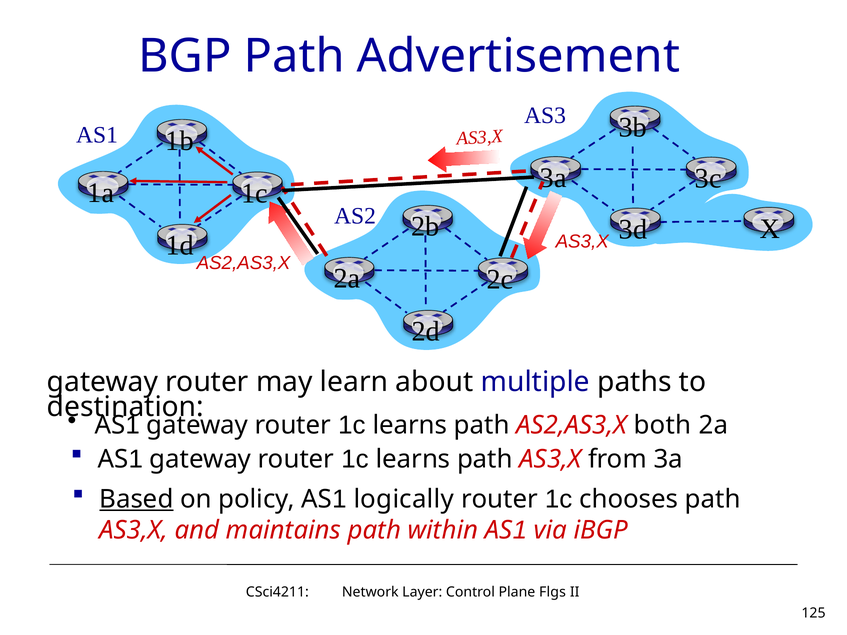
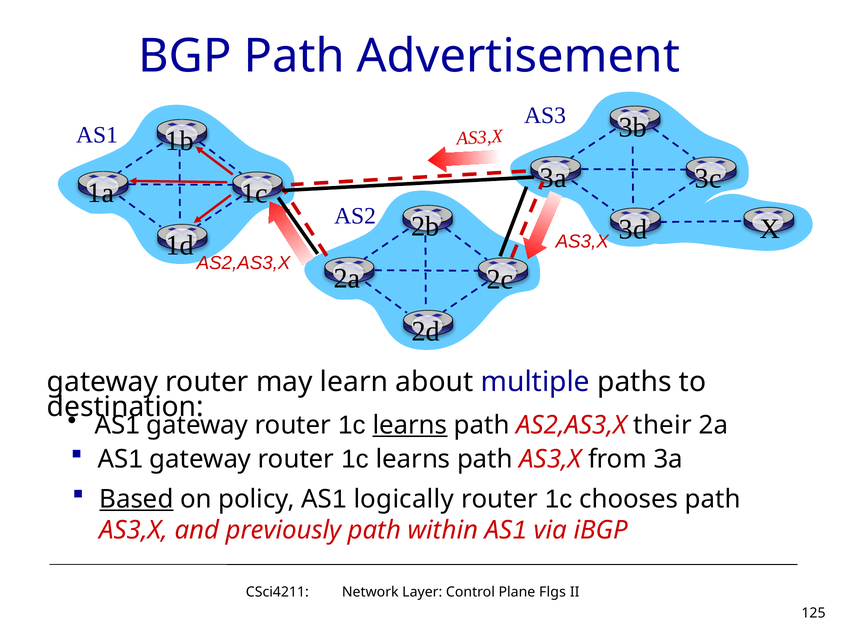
learns underline: none -> present (410, 425)
both: both -> their (663, 425)
maintains: maintains -> previously (284, 530)
